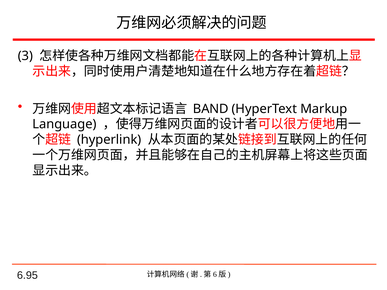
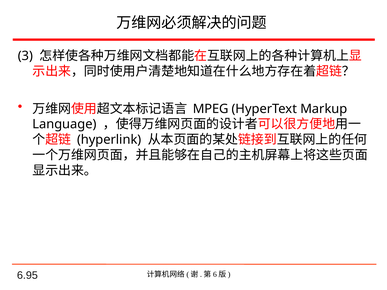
BAND: BAND -> MPEG (211, 109)
